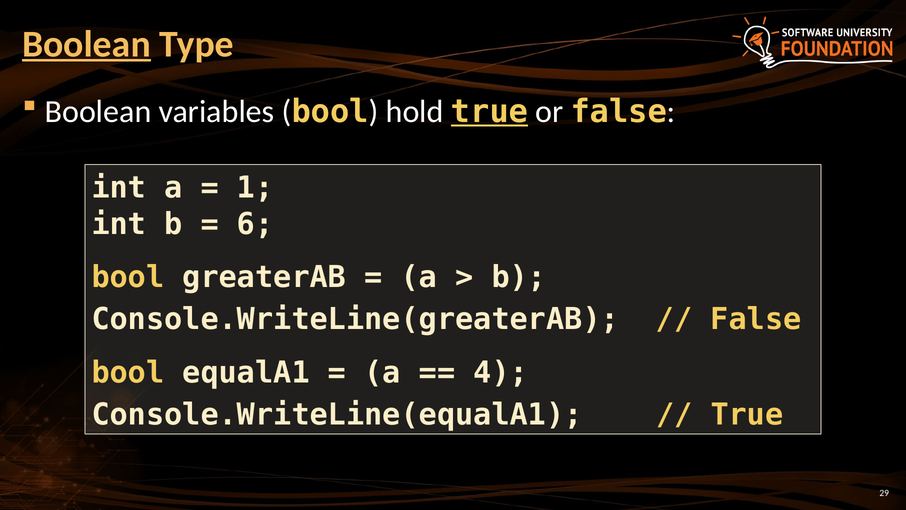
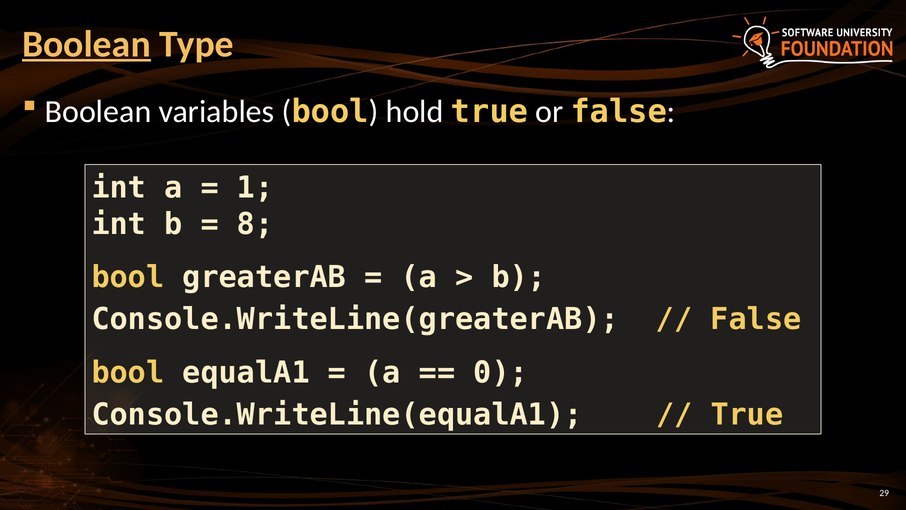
true underline: present -> none (490, 112)
6: 6 -> 8 (255, 224)
4: 4 -> 0 (501, 372)
